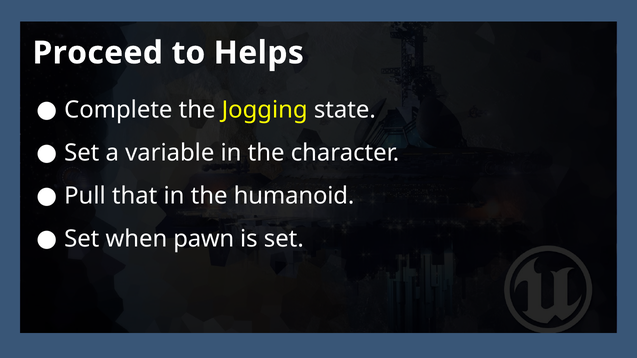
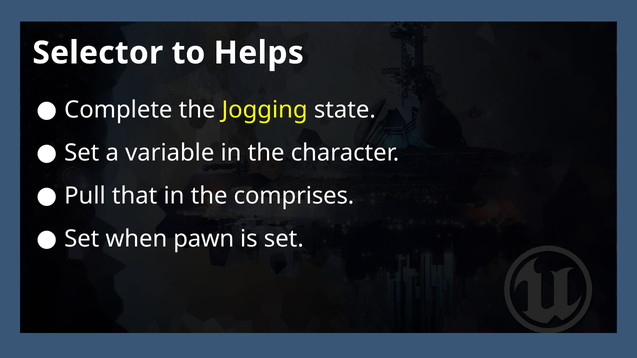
Proceed: Proceed -> Selector (98, 53)
humanoid: humanoid -> comprises (294, 196)
